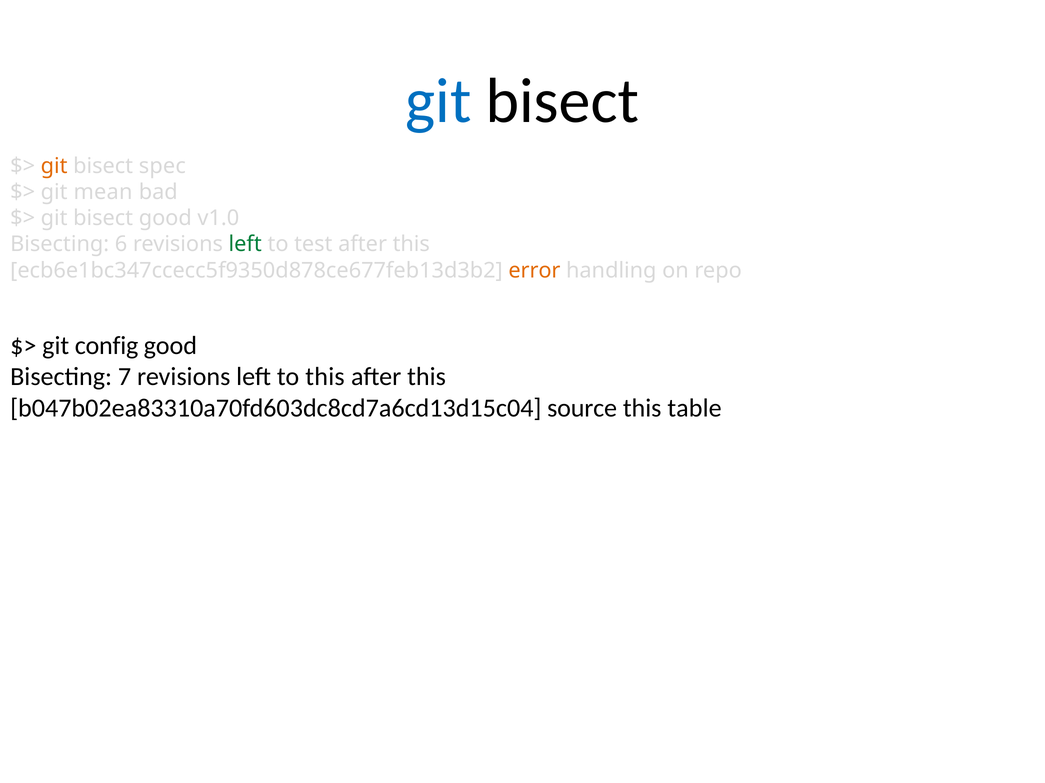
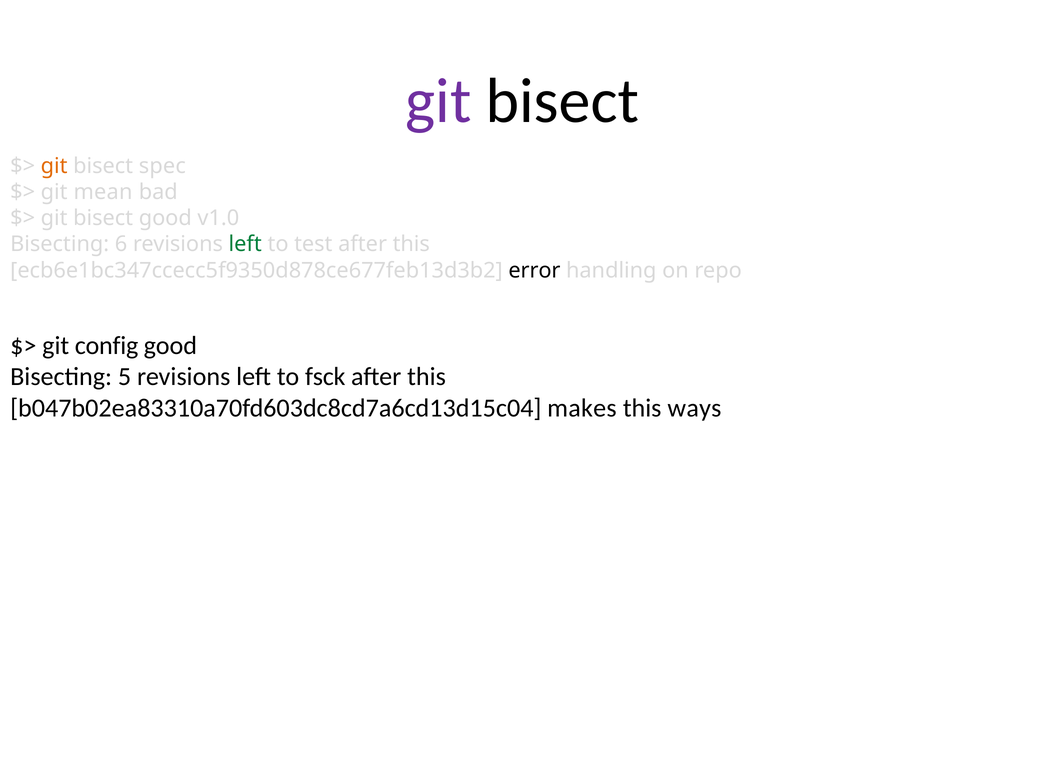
git colour: blue -> purple (438, 101)
error colour: orange -> black (534, 271)
7: 7 -> 5 (124, 377)
to this: this -> fsck (325, 377)
source: source -> makes (582, 409)
table: table -> ways (694, 409)
